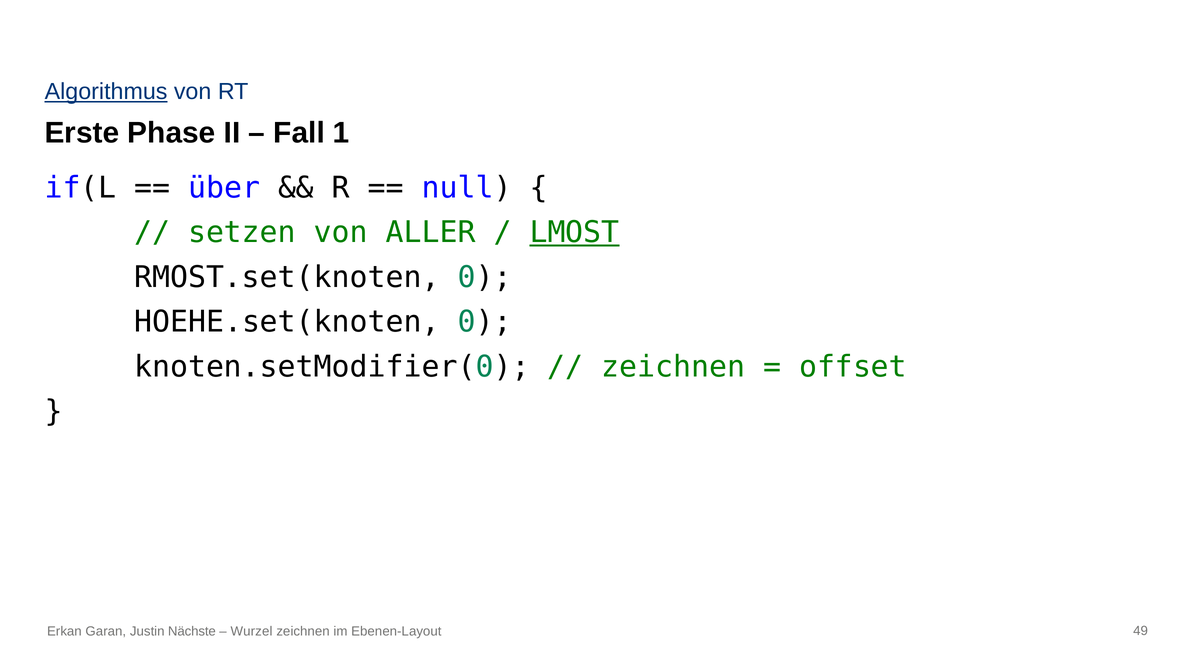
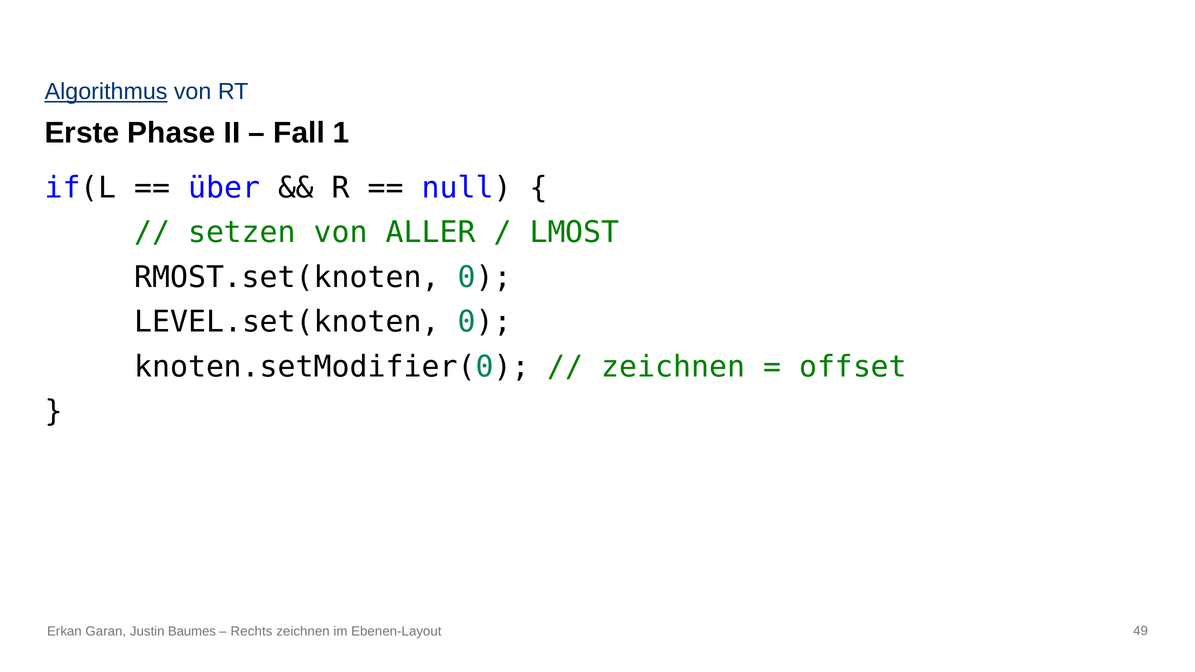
LMOST underline: present -> none (574, 233)
HOEHE.set(knoten: HOEHE.set(knoten -> LEVEL.set(knoten (287, 322)
Nächste: Nächste -> Baumes (192, 631)
Wurzel: Wurzel -> Rechts (252, 631)
